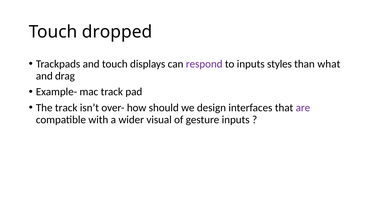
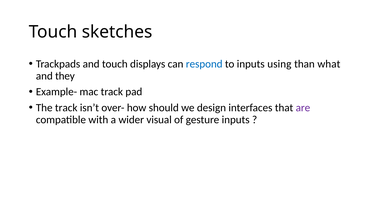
dropped: dropped -> sketches (117, 32)
respond colour: purple -> blue (204, 64)
styles: styles -> using (279, 64)
drag: drag -> they (65, 76)
